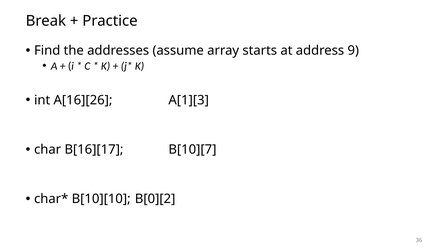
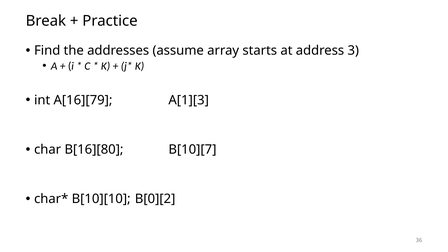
9: 9 -> 3 (353, 51)
A[16][26: A[16][26 -> A[16][79 (83, 100)
B[16][17: B[16][17 -> B[16][80 (94, 150)
